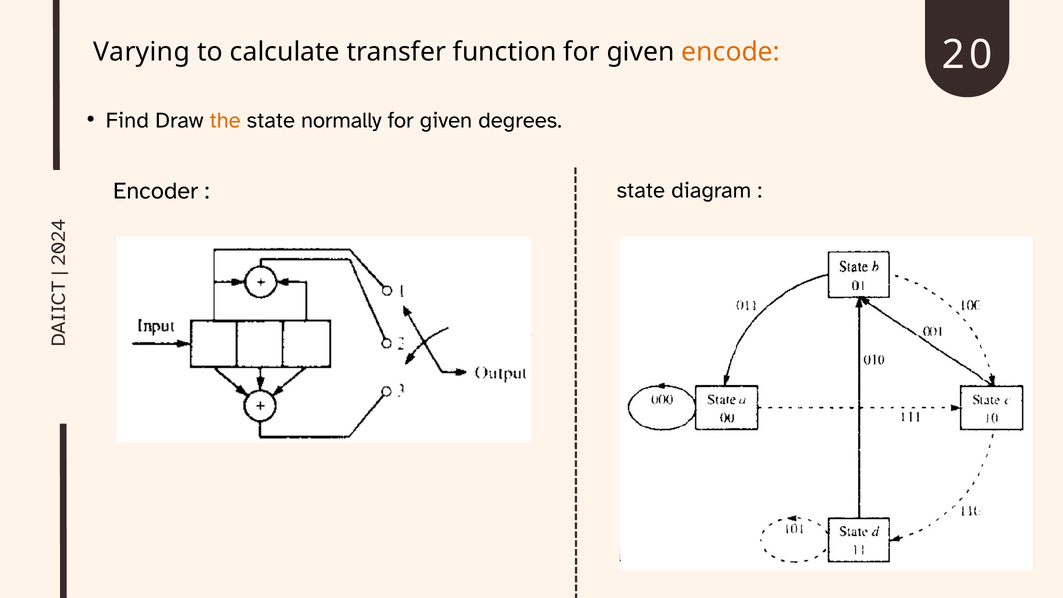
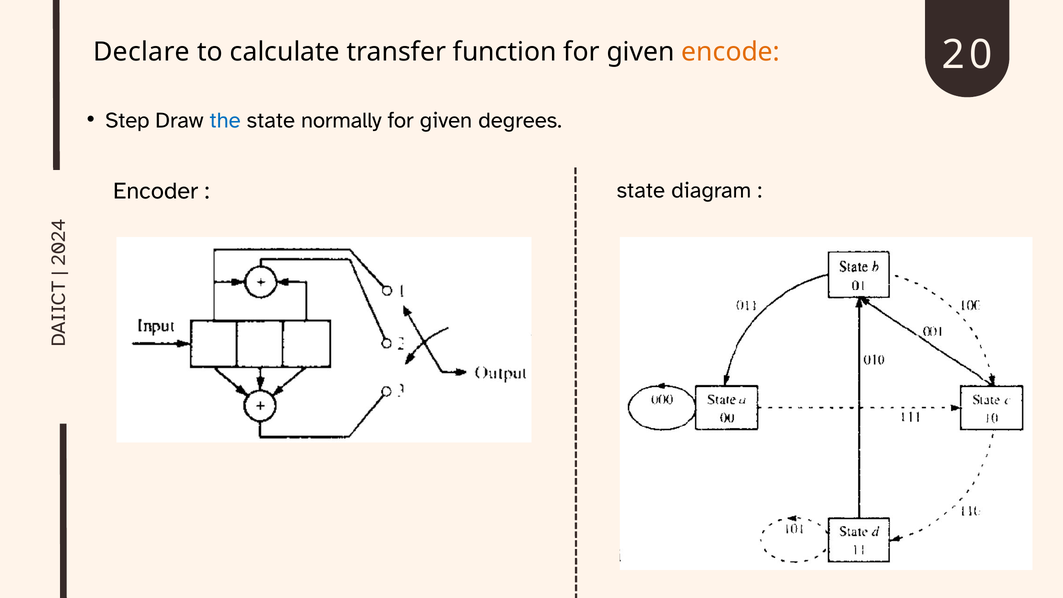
Varying: Varying -> Declare (142, 52)
Find: Find -> Step (127, 120)
the colour: orange -> blue (225, 120)
